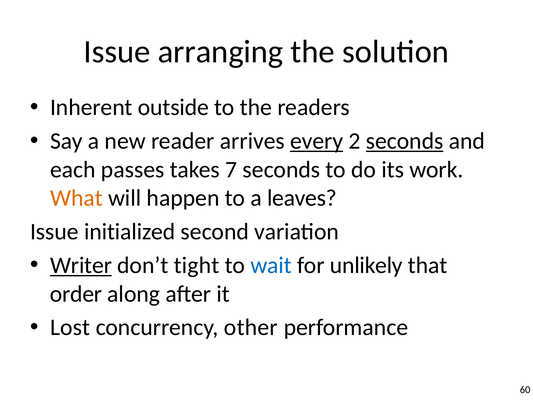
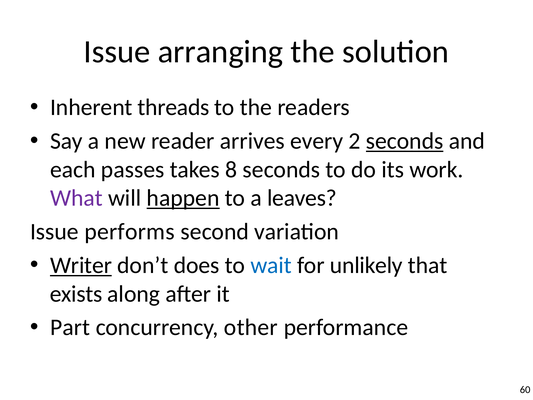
outside: outside -> threads (174, 107)
every underline: present -> none (317, 141)
7: 7 -> 8 (231, 169)
What colour: orange -> purple (76, 198)
happen underline: none -> present (183, 198)
initialized: initialized -> performs (130, 232)
tight: tight -> does (197, 265)
order: order -> exists (76, 294)
Lost: Lost -> Part (70, 327)
